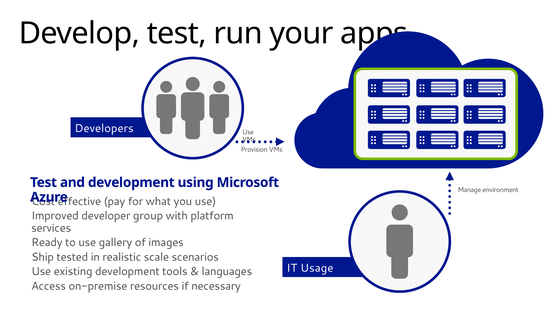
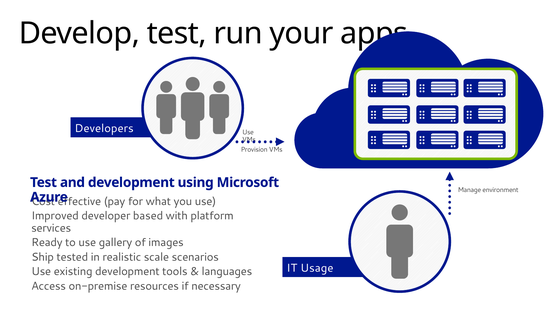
group: group -> based (148, 216)
